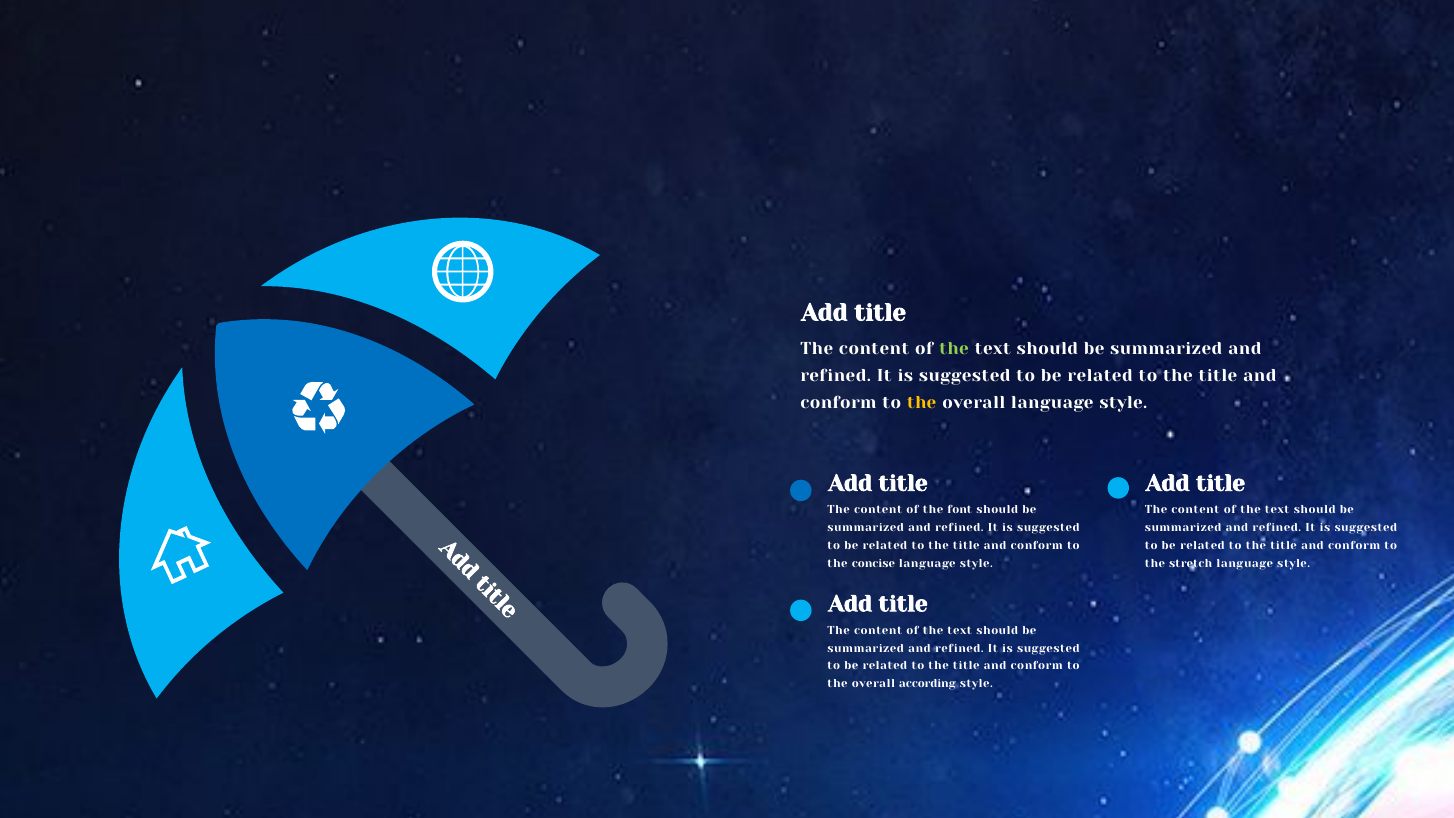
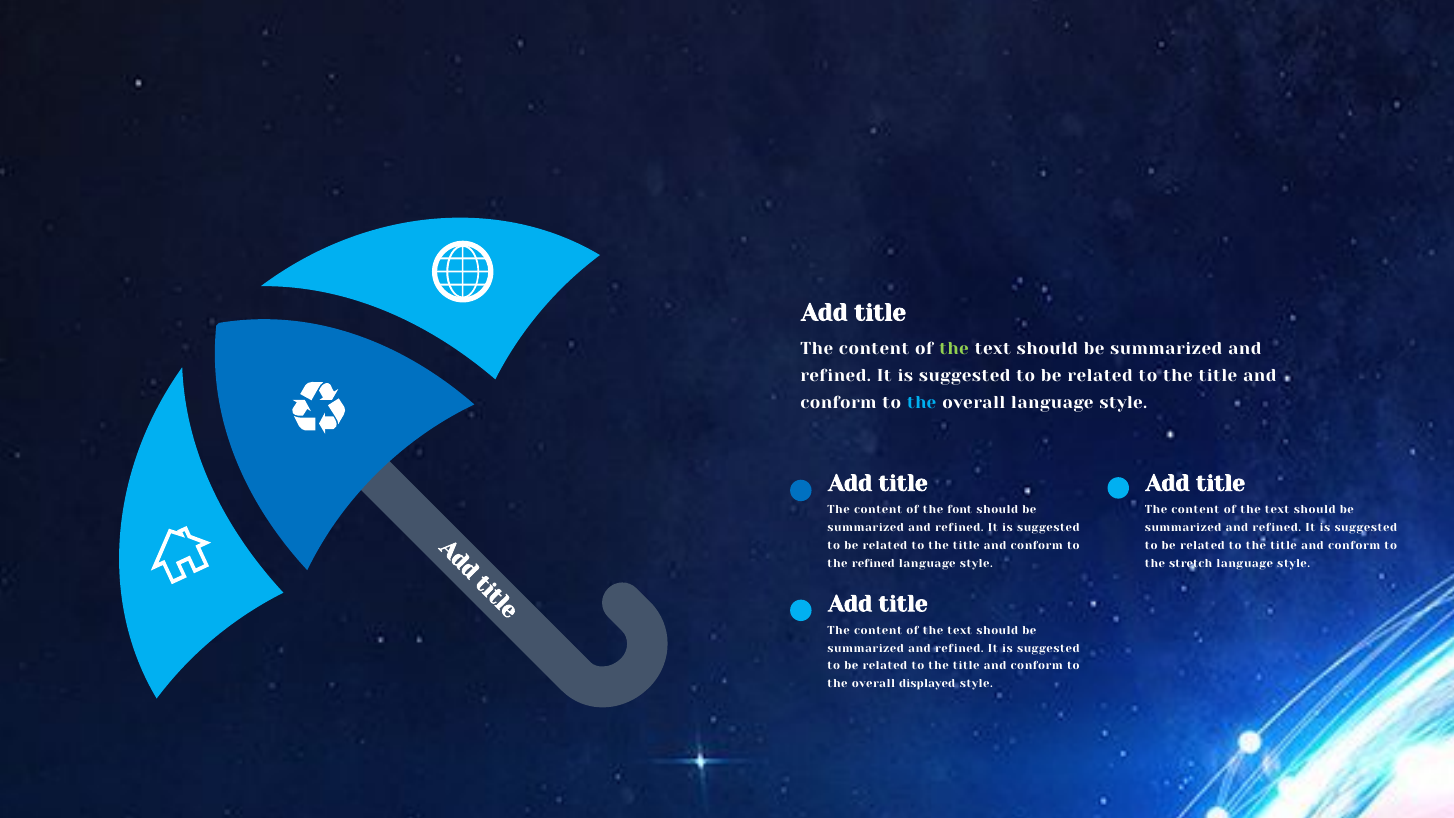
the colour: yellow -> light blue (922, 403)
the concise: concise -> refined (873, 563)
according: according -> displayed (927, 684)
